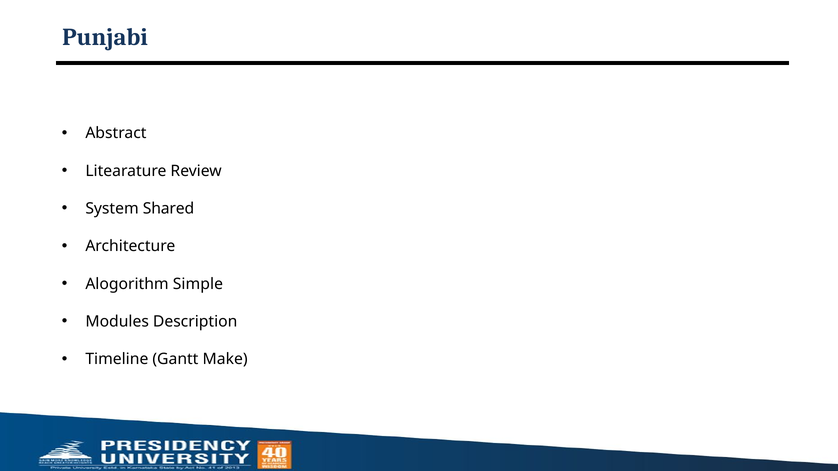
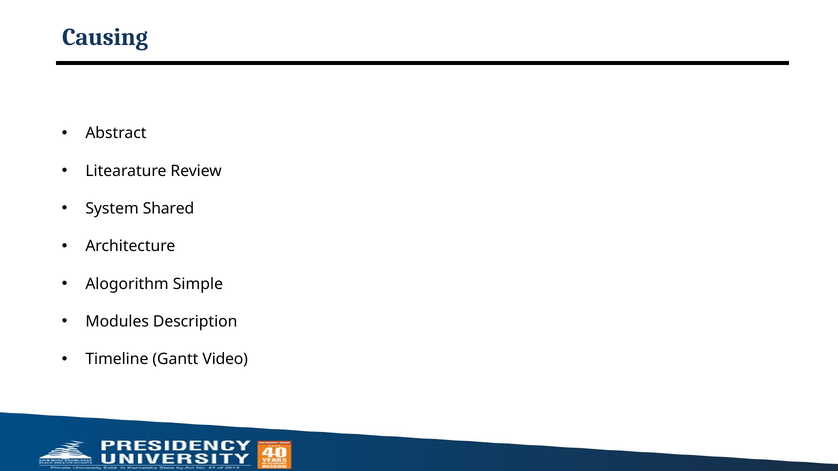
Punjabi: Punjabi -> Causing (105, 37)
Make: Make -> Video (225, 360)
